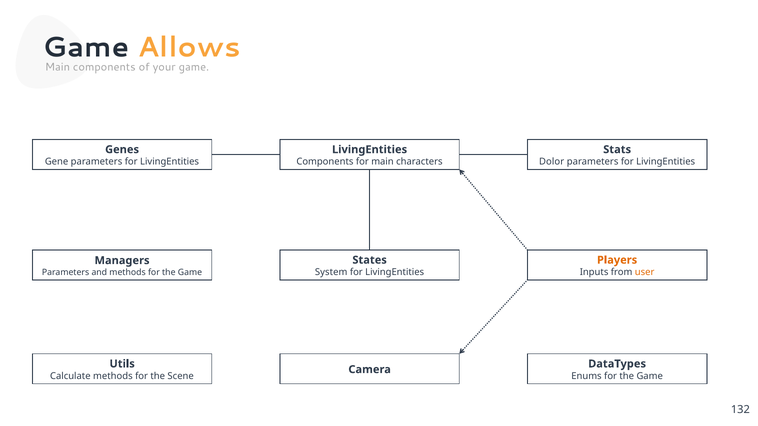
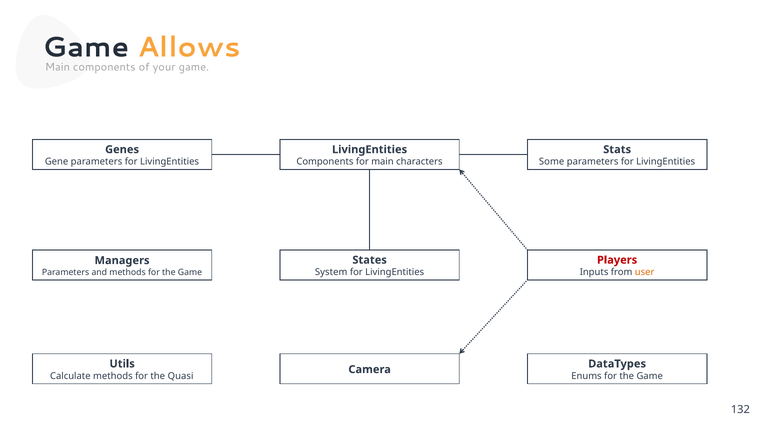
Dolor: Dolor -> Some (552, 162)
Players colour: orange -> red (617, 260)
Scene: Scene -> Quasi (181, 376)
